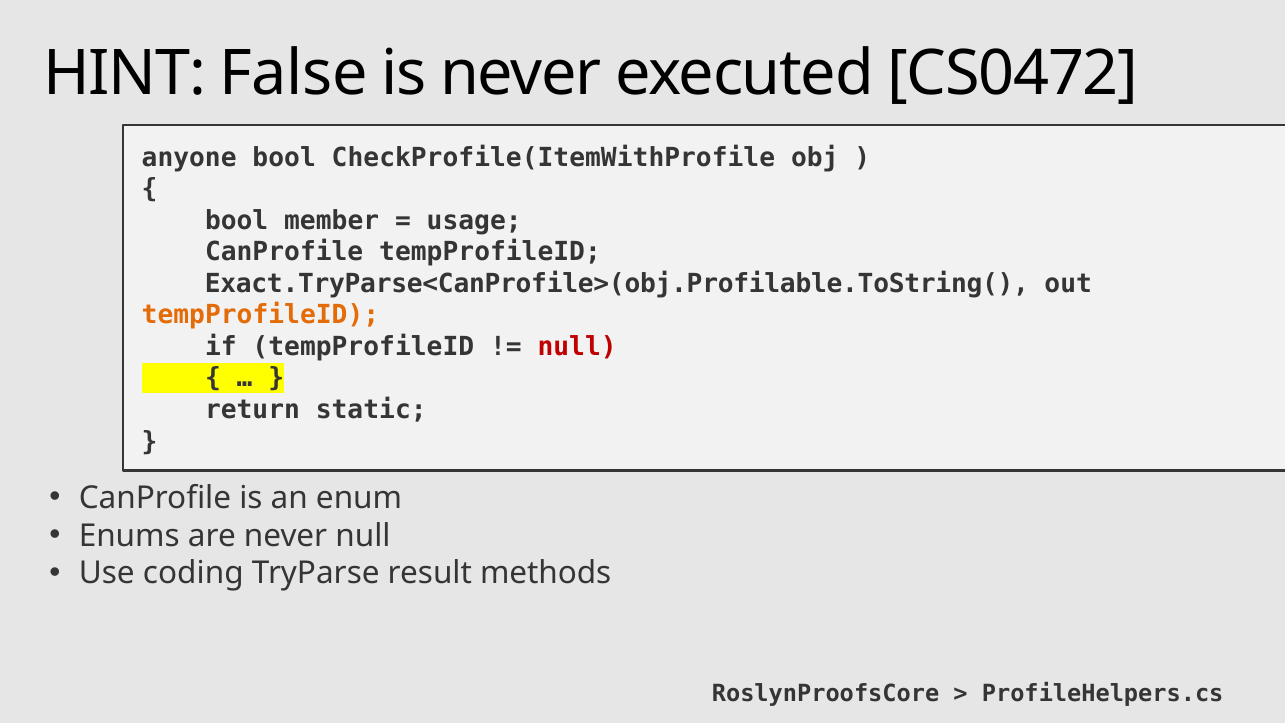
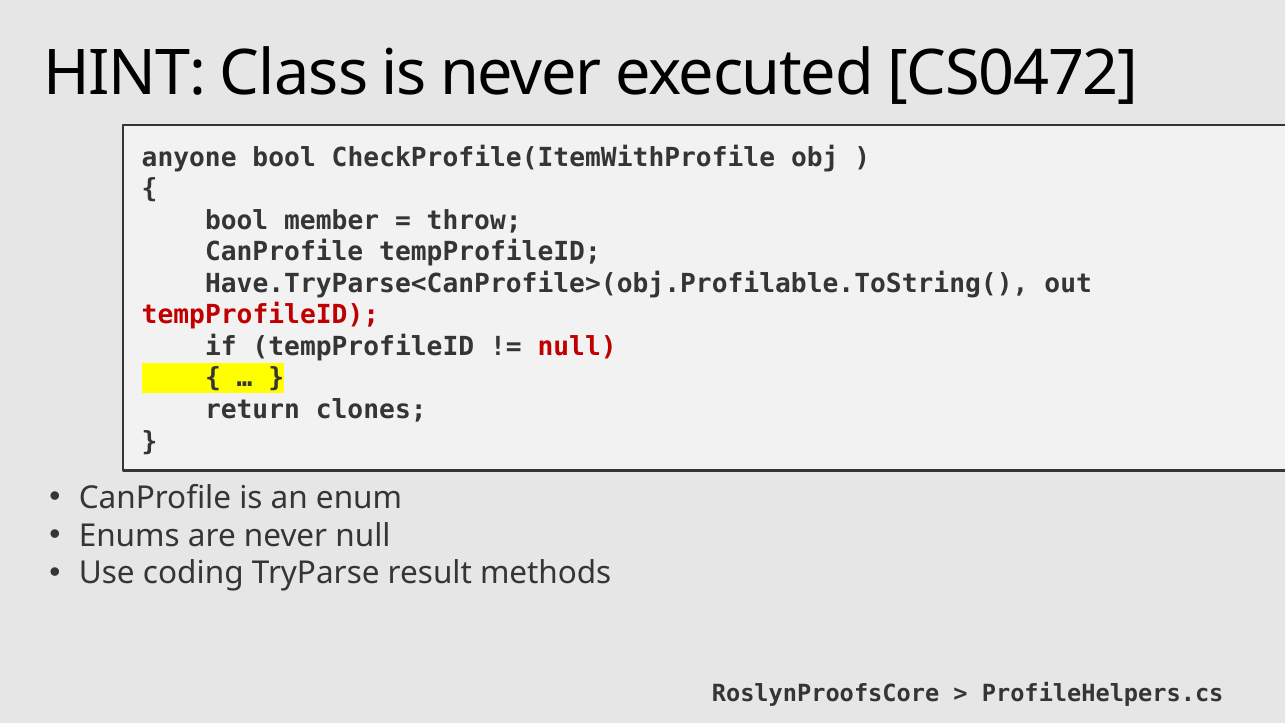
False: False -> Class (294, 74)
usage: usage -> throw (474, 221)
Exact.TryParse<CanProfile>(obj.Profilable.ToString(: Exact.TryParse<CanProfile>(obj.Profilable.ToString( -> Have.TryParse<CanProfile>(obj.Profilable.ToString( (617, 284)
tempProfileID colour: orange -> red (260, 315)
static: static -> clones (371, 410)
